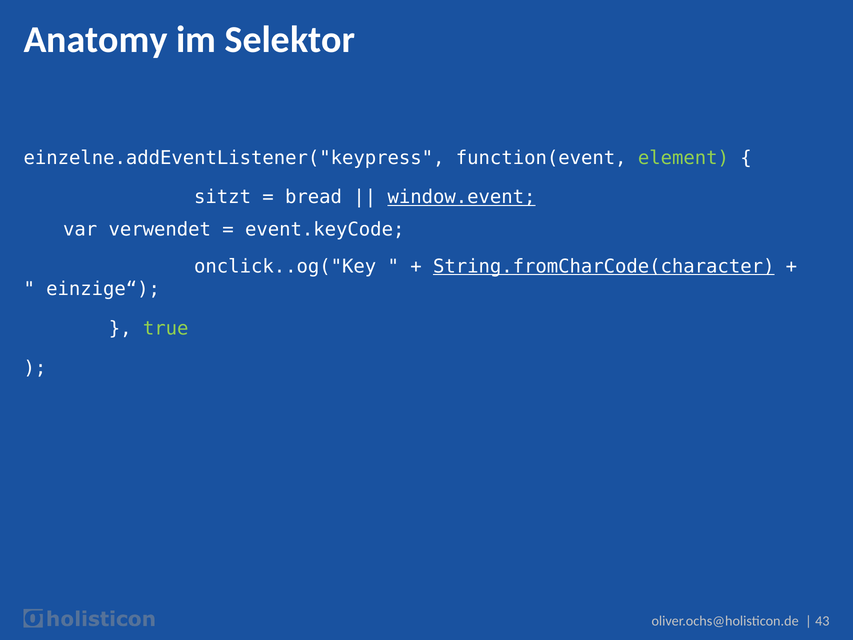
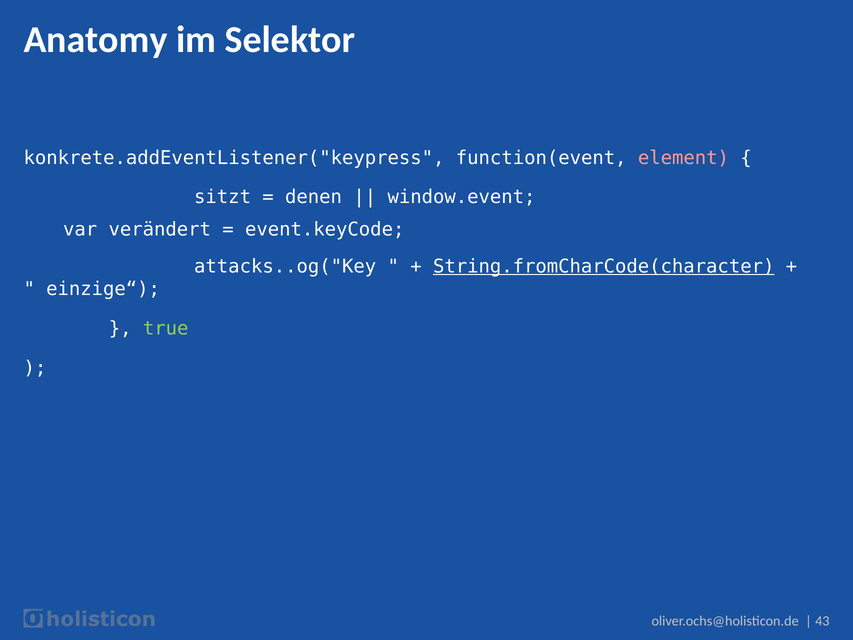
einzelne.addEventListener("keypress: einzelne.addEventListener("keypress -> konkrete.addEventListener("keypress (234, 158)
element colour: light green -> pink (683, 158)
bread: bread -> denen (314, 197)
window.event underline: present -> none (462, 197)
verwendet: verwendet -> verändert (160, 229)
onclick..og("Key: onclick..og("Key -> attacks..og("Key (285, 266)
